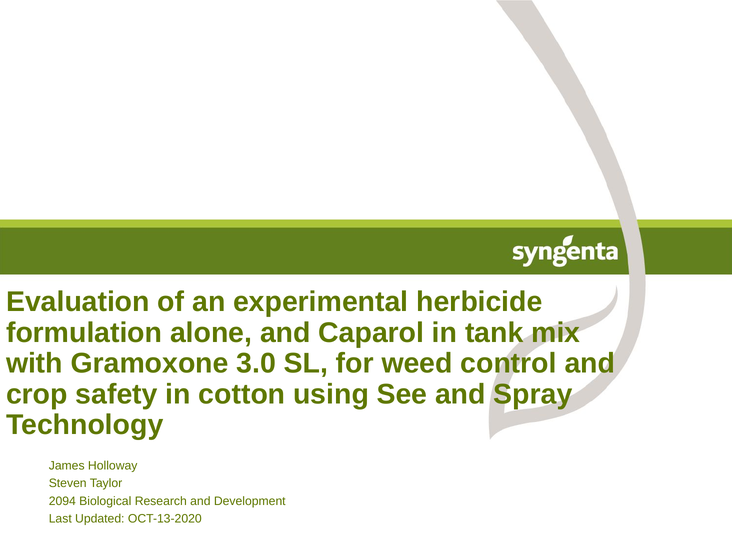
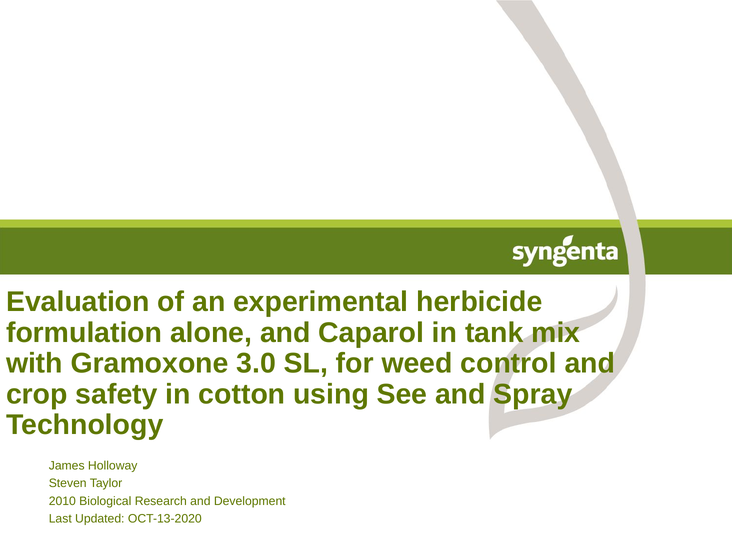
2094: 2094 -> 2010 (62, 501)
